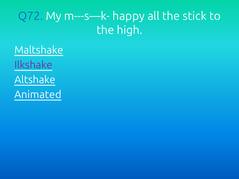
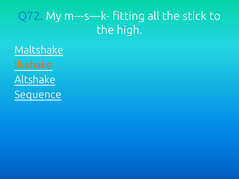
happy: happy -> fitting (129, 16)
Ilkshake colour: purple -> orange (33, 65)
Animated: Animated -> Sequence (38, 95)
